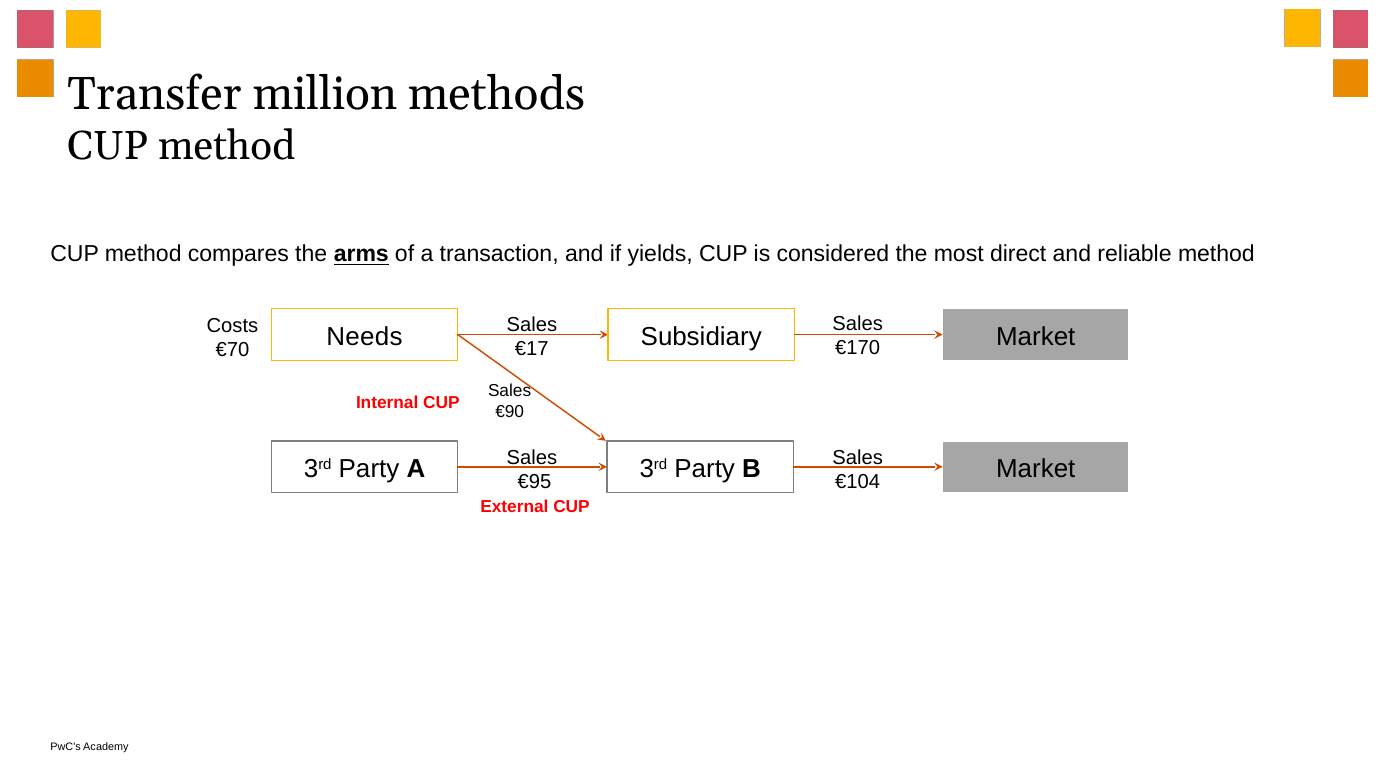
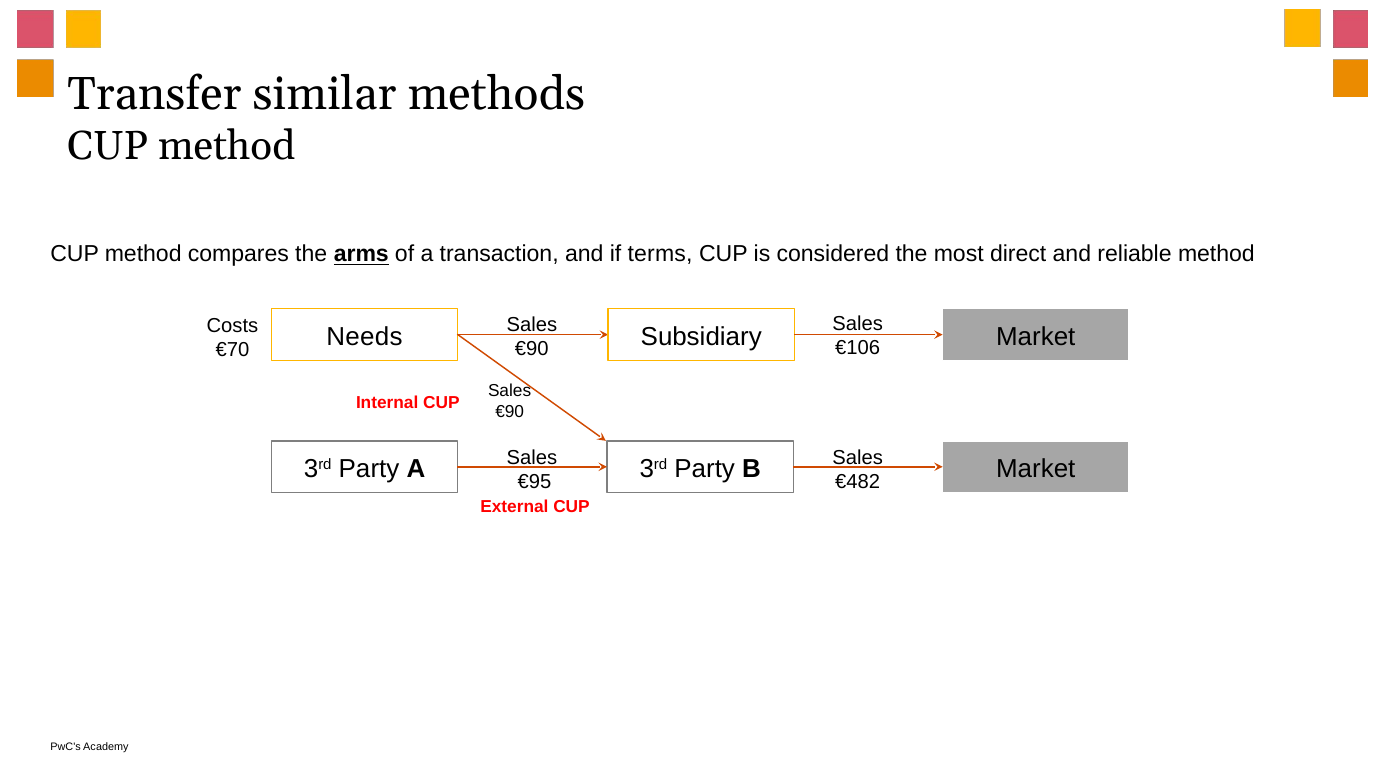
million: million -> similar (325, 94)
yields: yields -> terms (660, 254)
€170: €170 -> €106 (858, 348)
€17: €17 -> €90 (532, 349)
€104: €104 -> €482 (858, 482)
